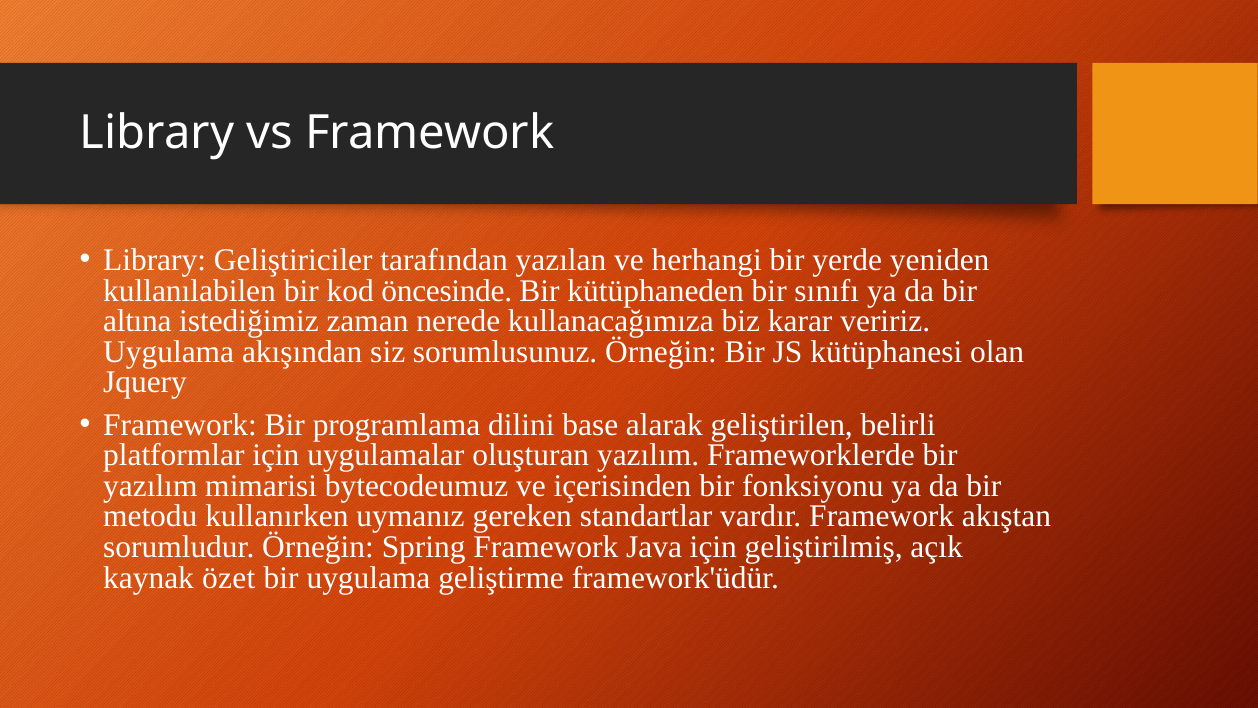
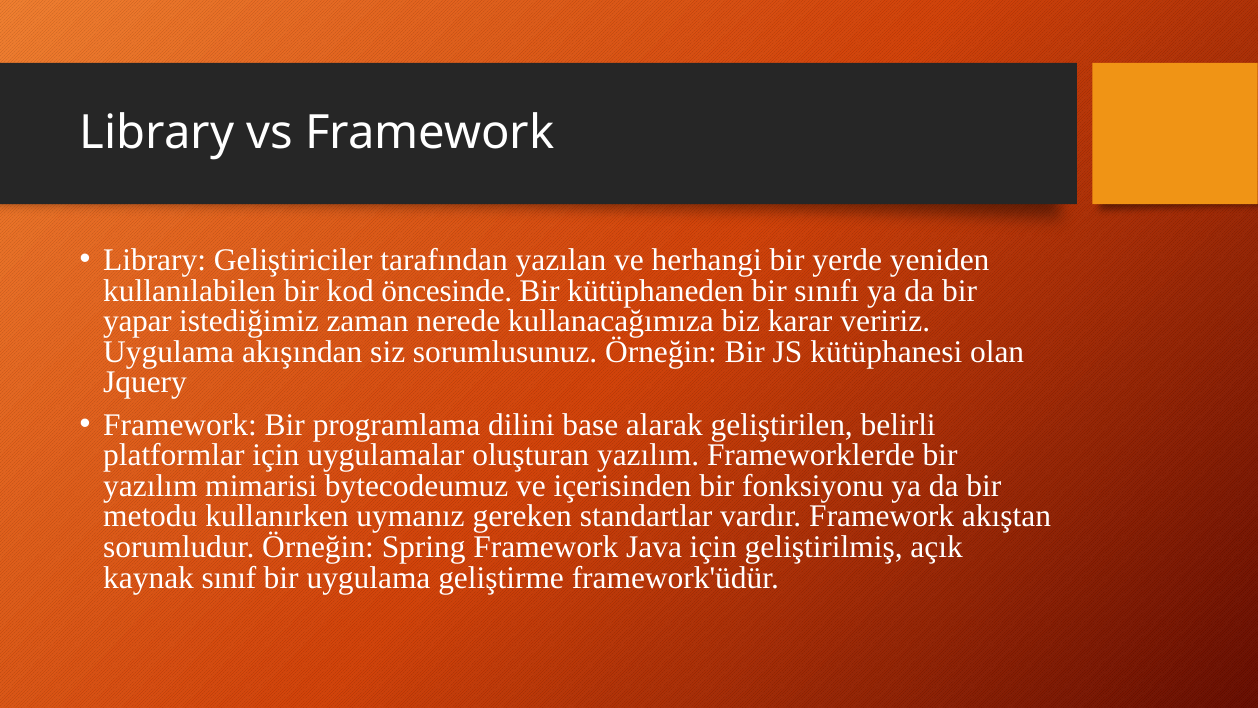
altına: altına -> yapar (137, 321)
özet: özet -> sınıf (229, 577)
